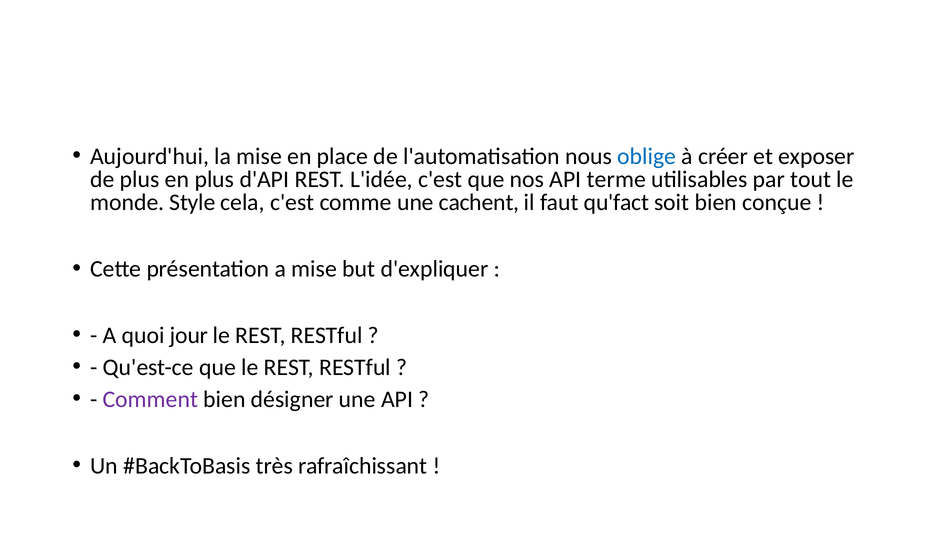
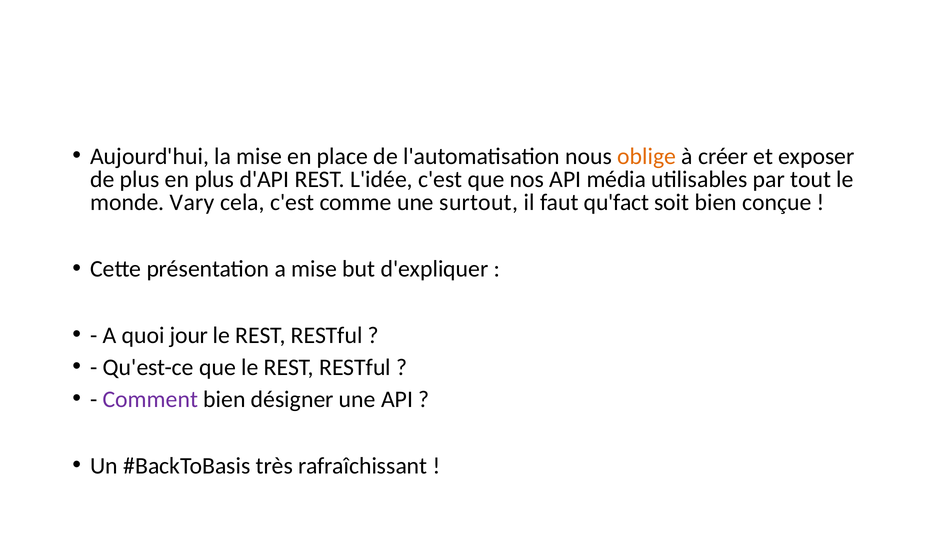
oblige colour: blue -> orange (647, 156)
terme: terme -> média (616, 180)
Style: Style -> Vary (192, 203)
cachent: cachent -> surtout (479, 203)
